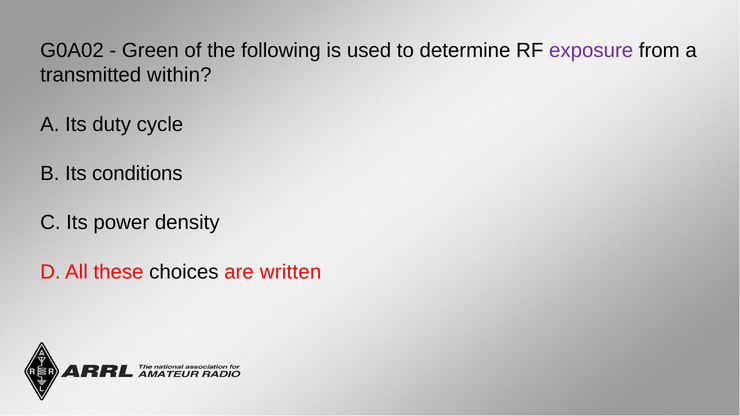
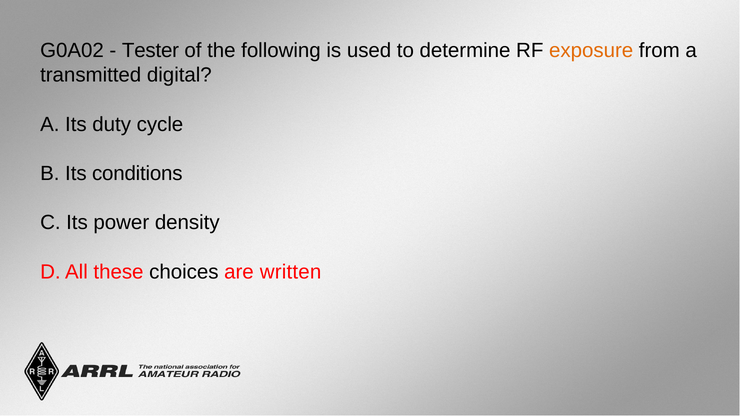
Green: Green -> Tester (150, 51)
exposure colour: purple -> orange (591, 51)
within: within -> digital (179, 75)
